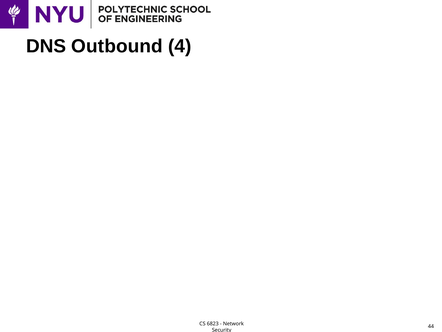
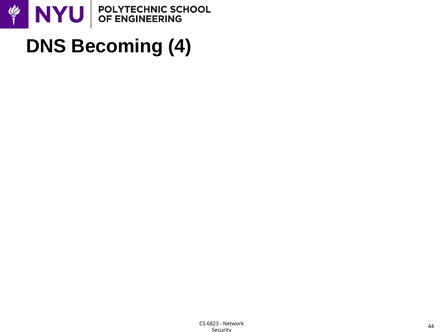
Outbound: Outbound -> Becoming (117, 46)
